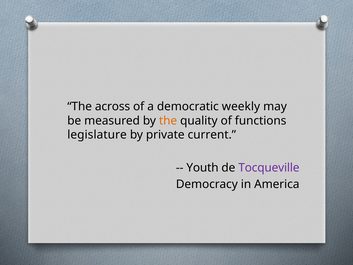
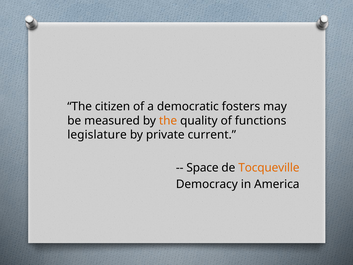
across: across -> citizen (113, 106)
weekly: weekly -> fosters (241, 106)
Youth: Youth -> Space (202, 168)
Tocqueville colour: purple -> orange (269, 168)
